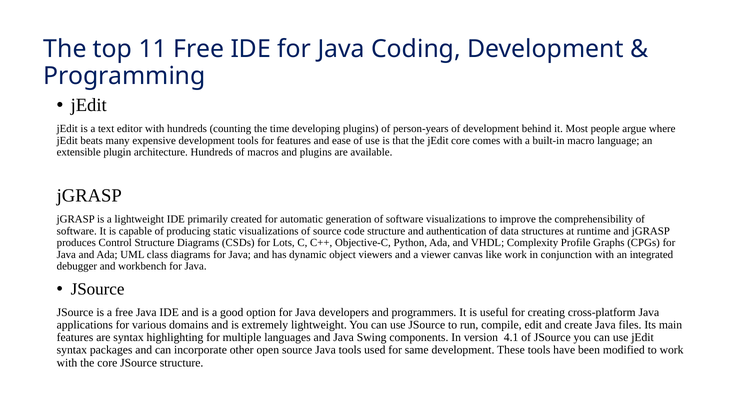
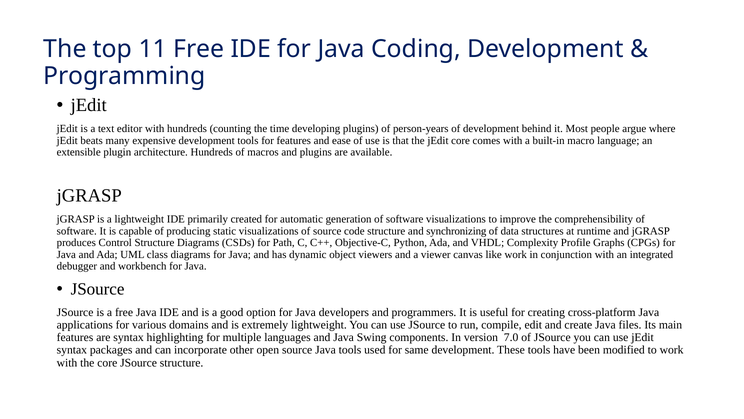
authentication: authentication -> synchronizing (456, 231)
Lots: Lots -> Path (284, 242)
4.1: 4.1 -> 7.0 (511, 337)
